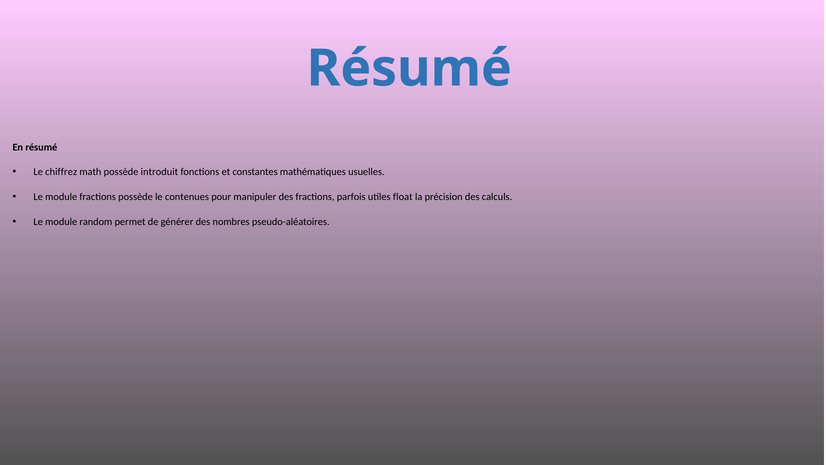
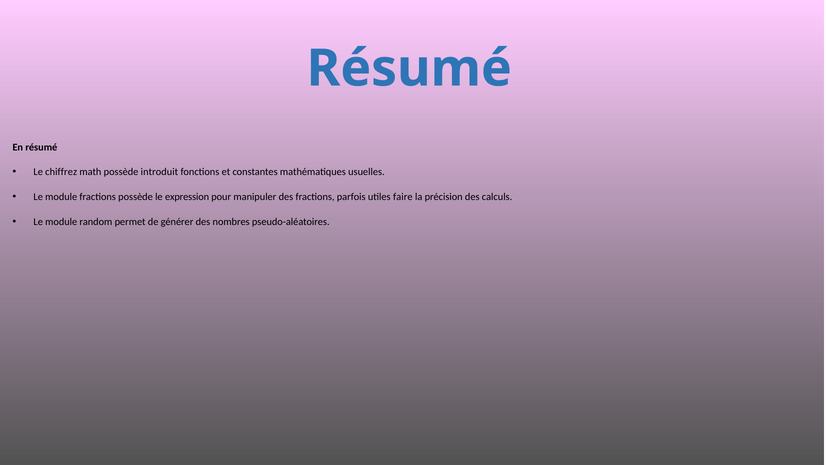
contenues: contenues -> expression (187, 197)
float: float -> faire (403, 197)
